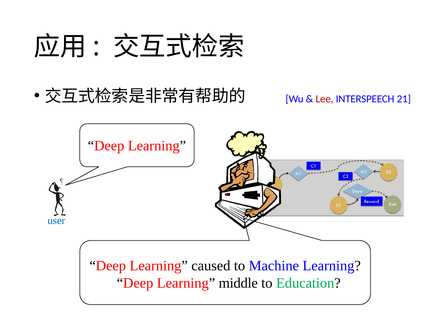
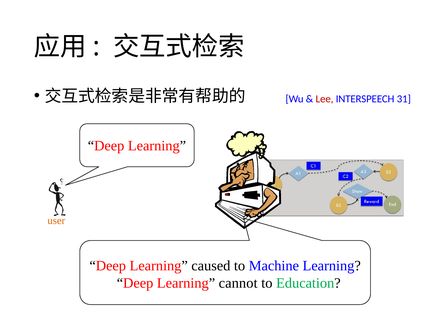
21: 21 -> 31 (404, 99)
user colour: blue -> orange (56, 221)
middle: middle -> cannot (238, 283)
